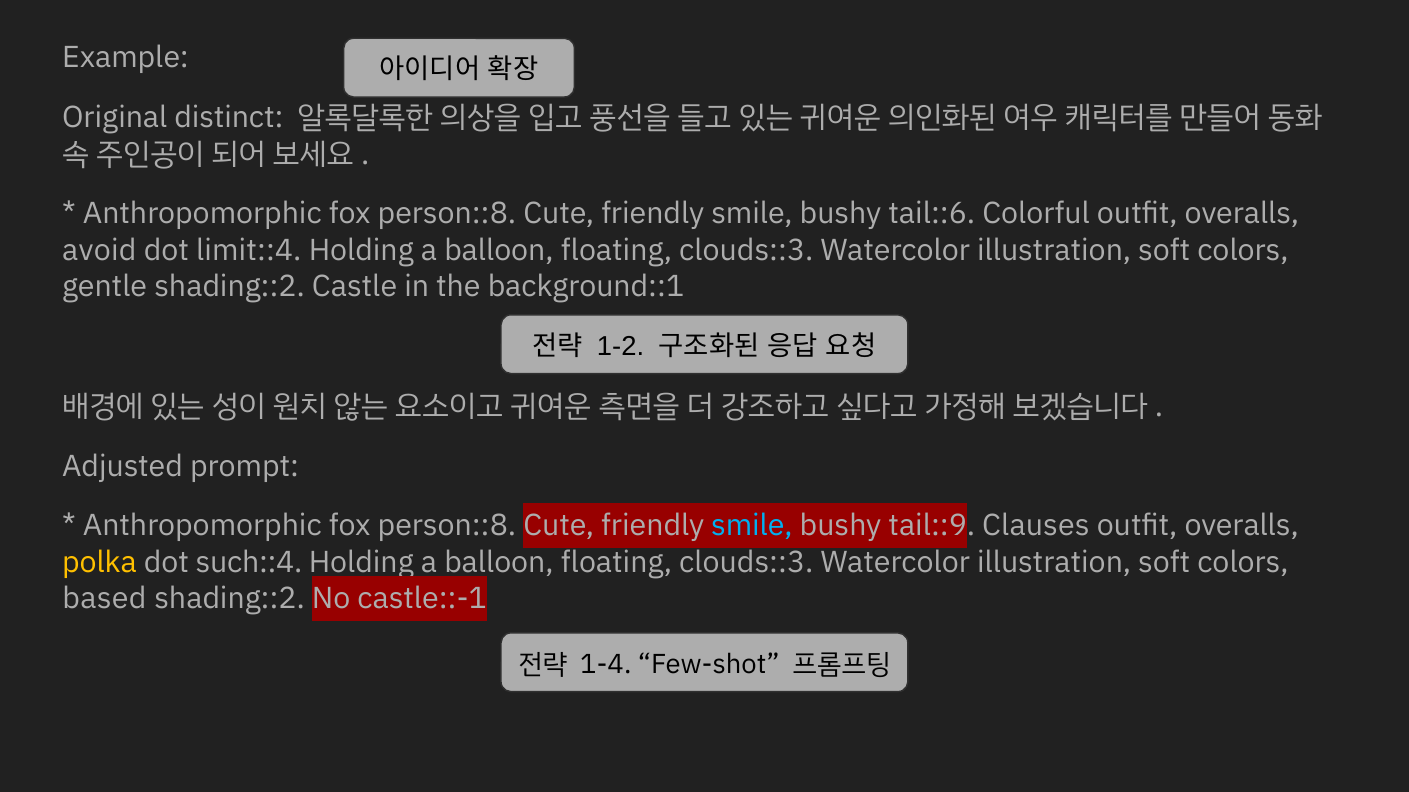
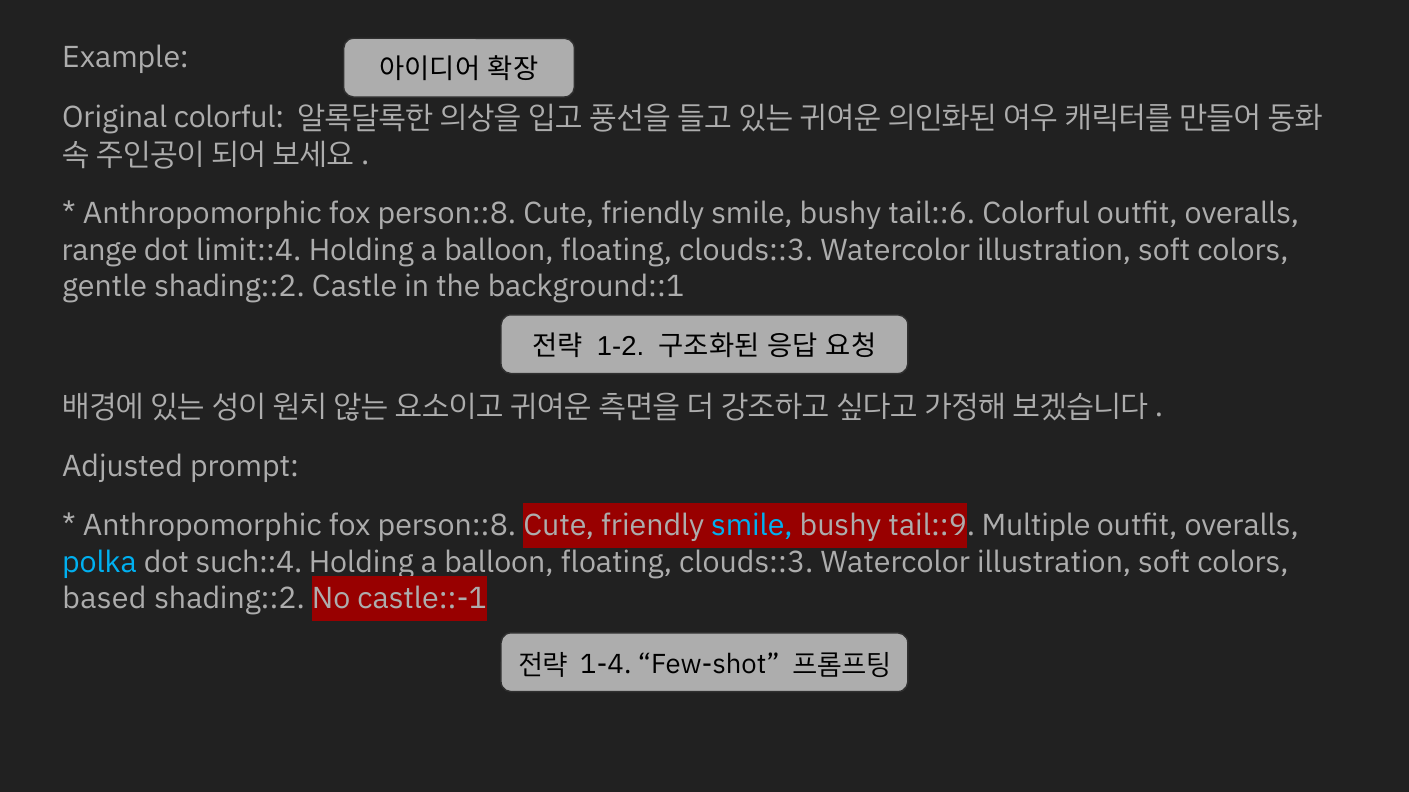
Original distinct: distinct -> colorful (229, 118)
avoid: avoid -> range (100, 250)
Clauses: Clauses -> Multiple (1036, 526)
polka colour: yellow -> light blue (99, 563)
